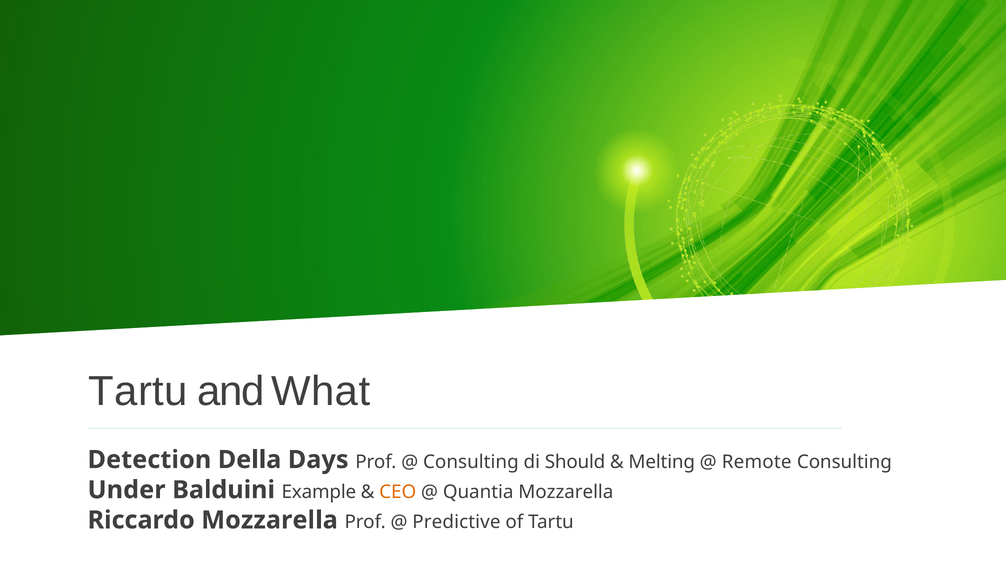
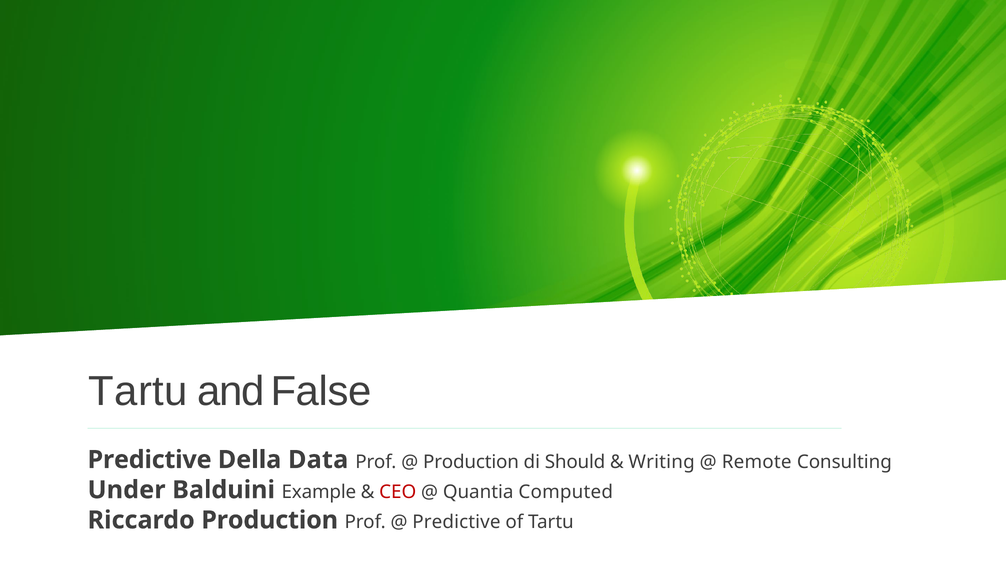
What: What -> False (321, 392)
Detection: Detection -> Predictive (150, 460)
Days: Days -> Data (318, 460)
Consulting: Consulting -> Production (471, 462)
Melting: Melting -> Writing (662, 462)
CEO colour: orange -> red (398, 492)
Quantia Mozzarella: Mozzarella -> Computed (566, 492)
Riccardo Mozzarella: Mozzarella -> Production (270, 520)
